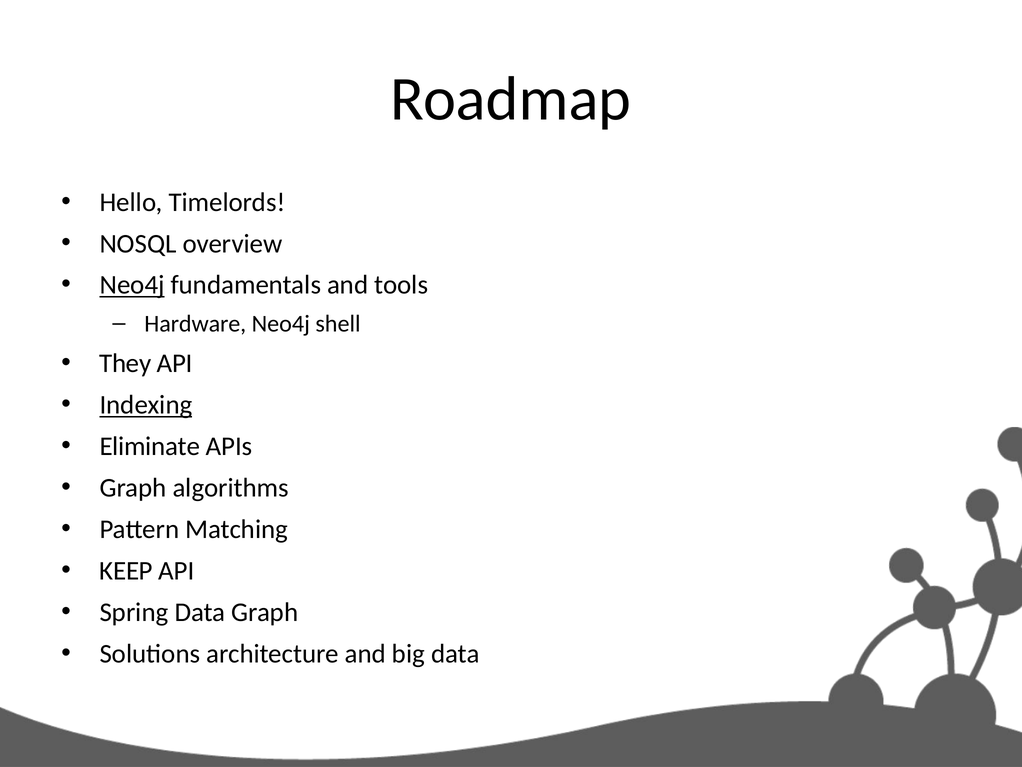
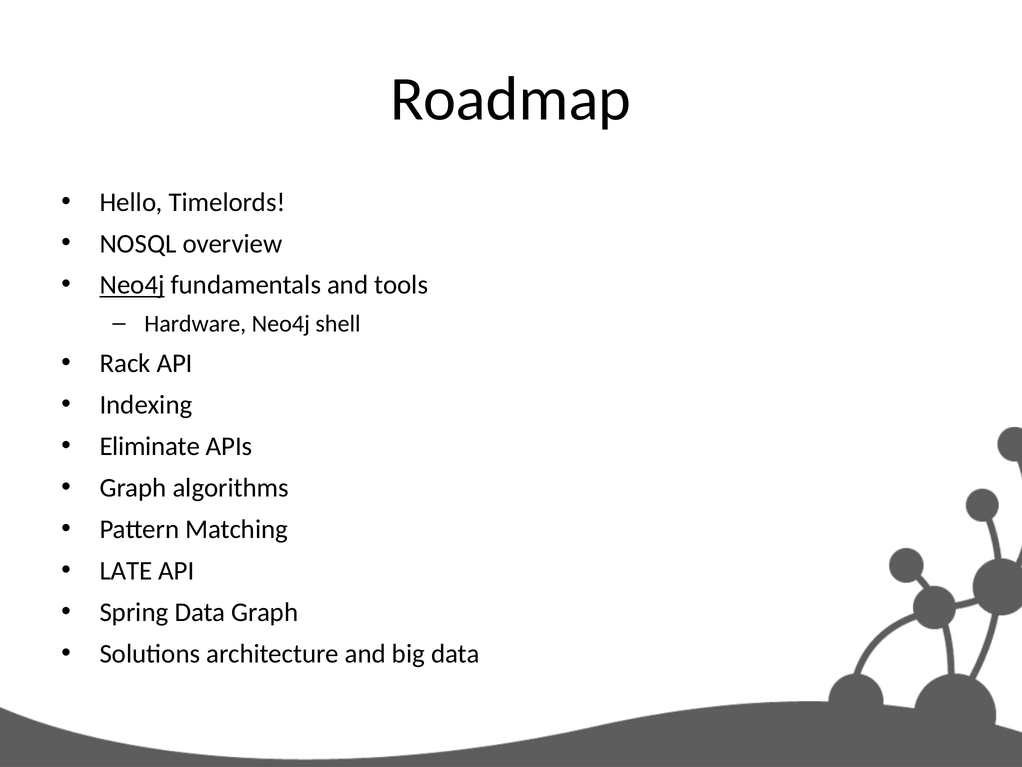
They: They -> Rack (125, 363)
Indexing underline: present -> none (146, 405)
KEEP: KEEP -> LATE (126, 571)
